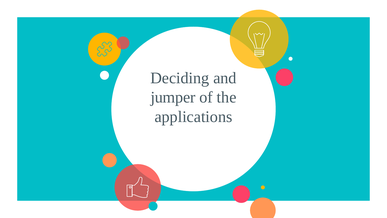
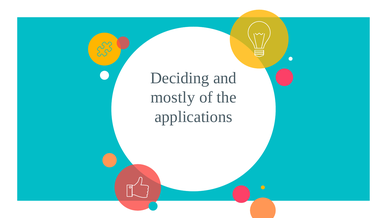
jumper: jumper -> mostly (173, 97)
